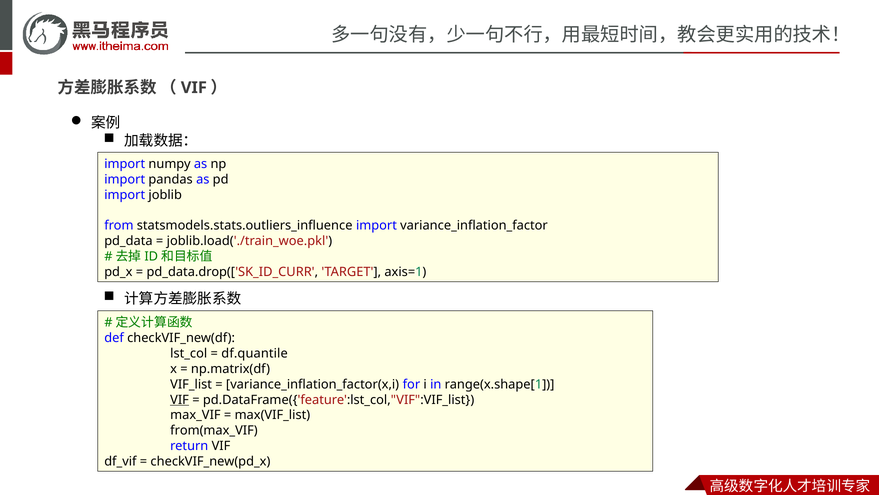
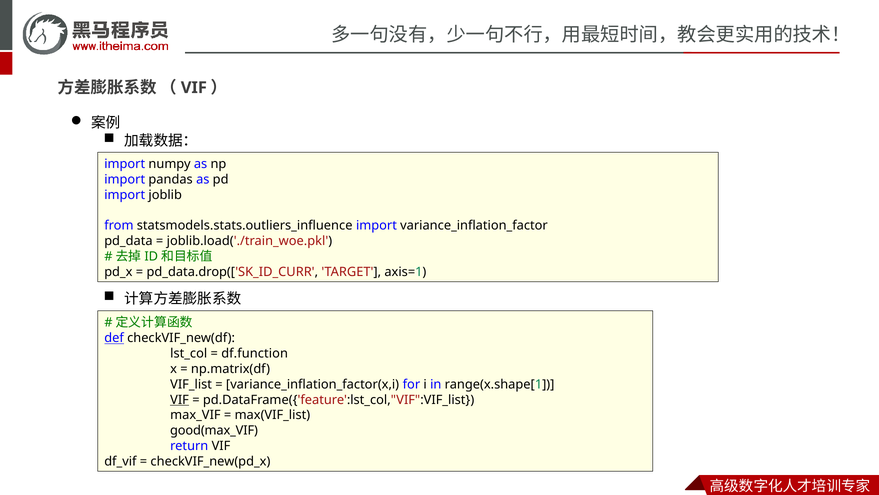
def underline: none -> present (114, 338)
df.quantile: df.quantile -> df.function (255, 353)
from(max_VIF: from(max_VIF -> good(max_VIF (214, 430)
